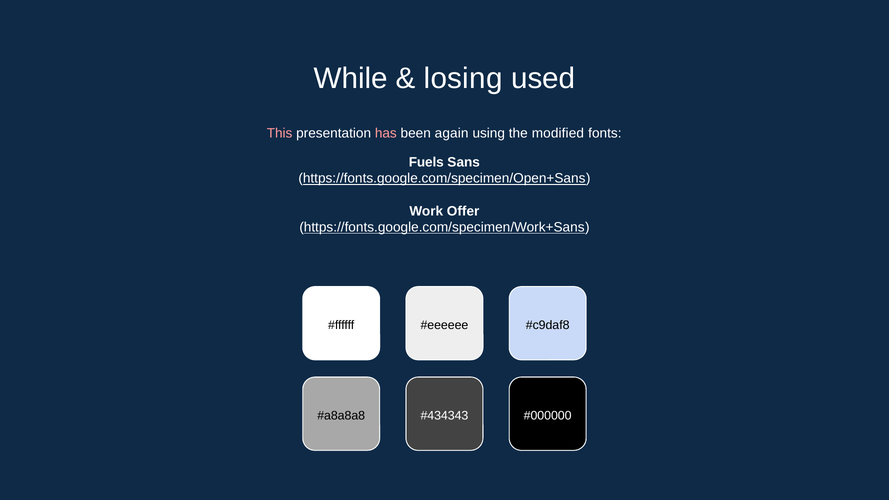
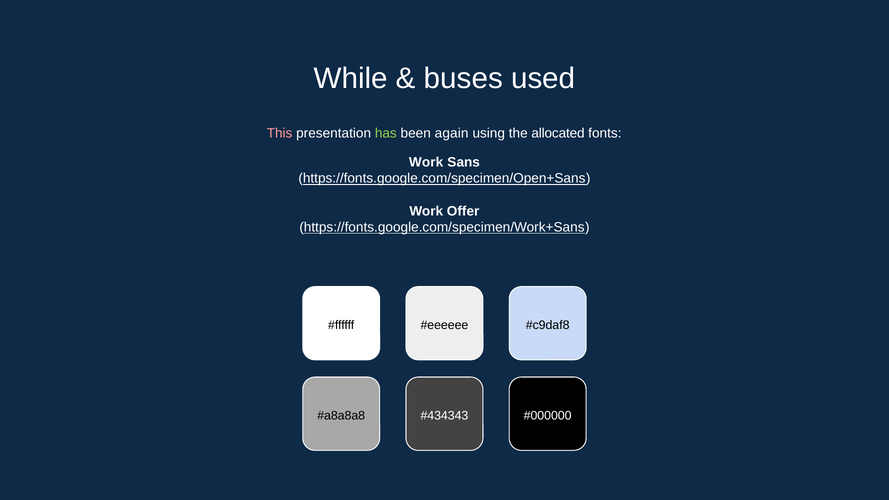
losing: losing -> buses (463, 78)
has colour: pink -> light green (386, 133)
modified: modified -> allocated (558, 133)
Fuels: Fuels -> Work (426, 162)
